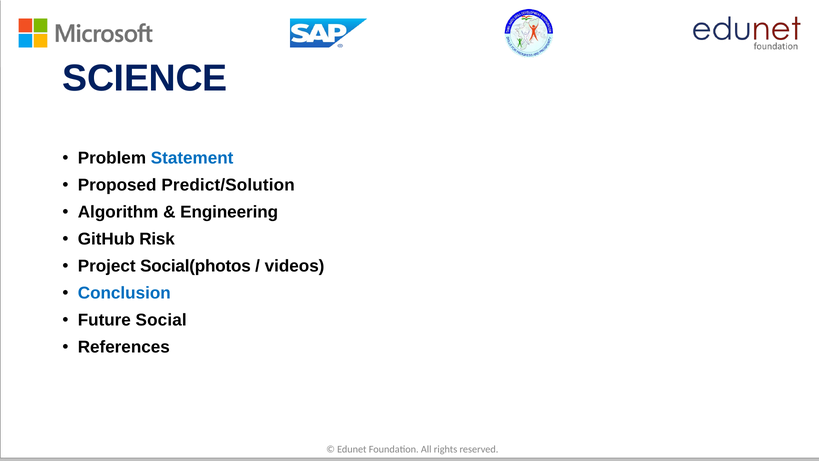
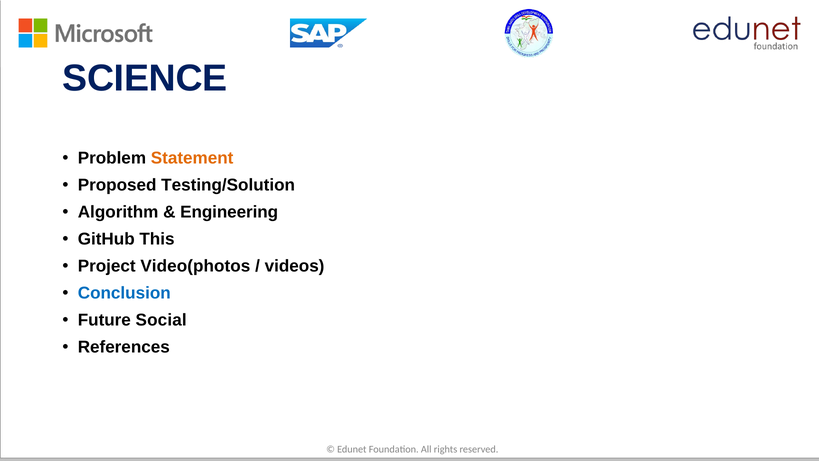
Statement colour: blue -> orange (192, 158)
Predict/Solution: Predict/Solution -> Testing/Solution (228, 185)
Risk: Risk -> This (157, 239)
Social(photos: Social(photos -> Video(photos (195, 266)
